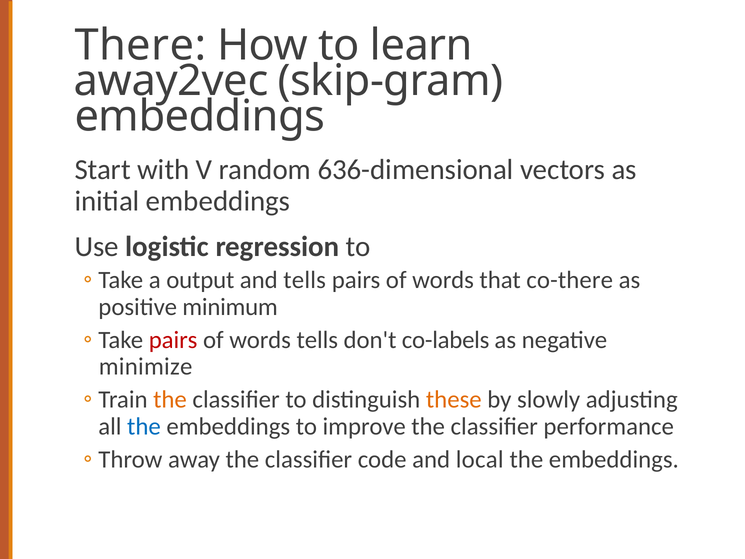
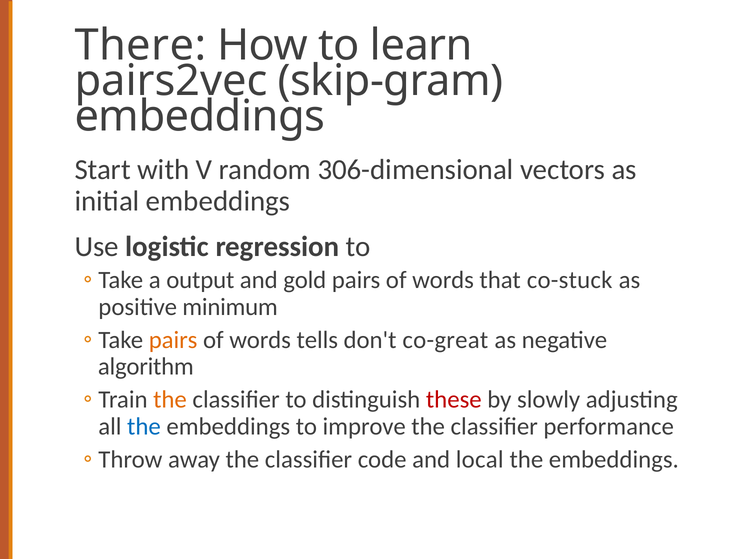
away2vec: away2vec -> pairs2vec (171, 81)
636-dimensional: 636-dimensional -> 306-dimensional (416, 170)
and tells: tells -> gold (305, 280)
co-there: co-there -> co-stuck (570, 280)
pairs colour: red -> orange (173, 340)
co-labels: co-labels -> co-great (445, 340)
minimize: minimize -> algorithm (146, 367)
these colour: orange -> red (454, 400)
